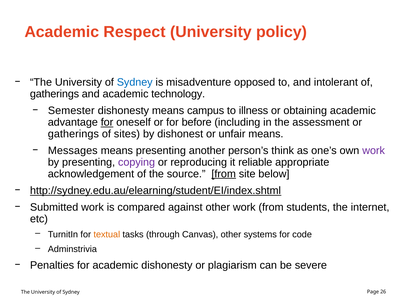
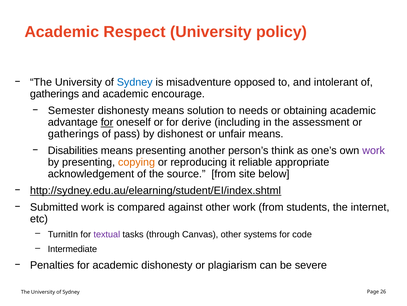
technology: technology -> encourage (178, 94)
campus: campus -> solution (206, 110)
illness: illness -> needs (253, 110)
before: before -> derive (197, 122)
sites: sites -> pass (127, 134)
Messages: Messages -> Disabilities (73, 150)
copying colour: purple -> orange (137, 162)
from underline: present -> none (224, 173)
textual colour: orange -> purple (107, 234)
Adminstrivia: Adminstrivia -> Intermediate (72, 249)
